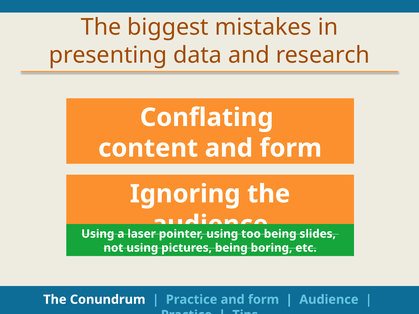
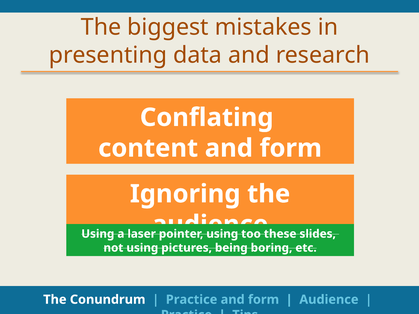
being: being -> these (280, 234)
